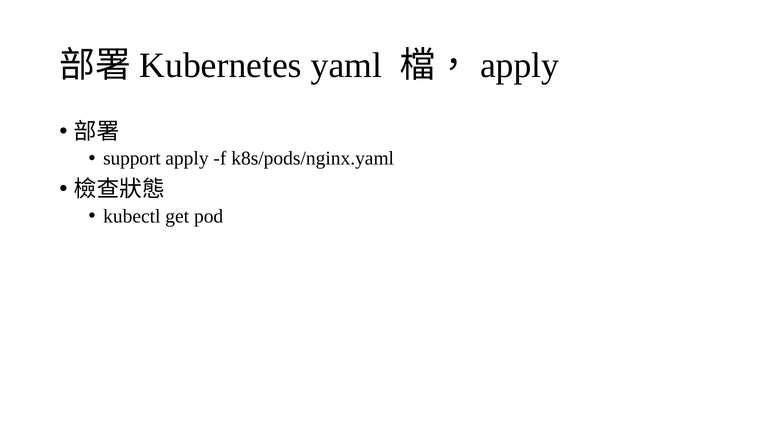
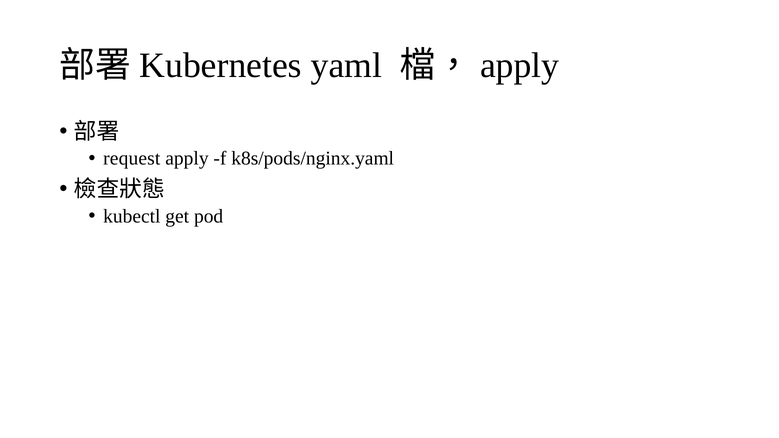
support: support -> request (132, 159)
